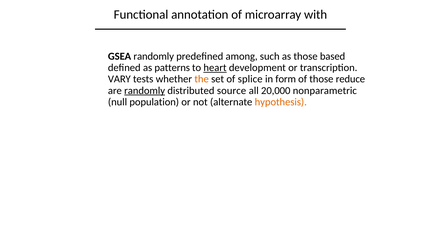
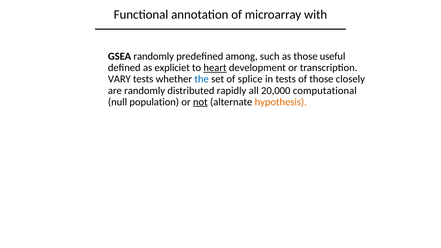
based: based -> useful (333, 56)
patterns: patterns -> expliciet (172, 68)
the colour: orange -> blue (202, 79)
in form: form -> tests (286, 79)
reduce: reduce -> closely (350, 79)
randomly underline: present -> none (145, 91)
source: source -> rapidly (232, 91)
nonparametric: nonparametric -> computational (325, 91)
not underline: none -> present (200, 102)
